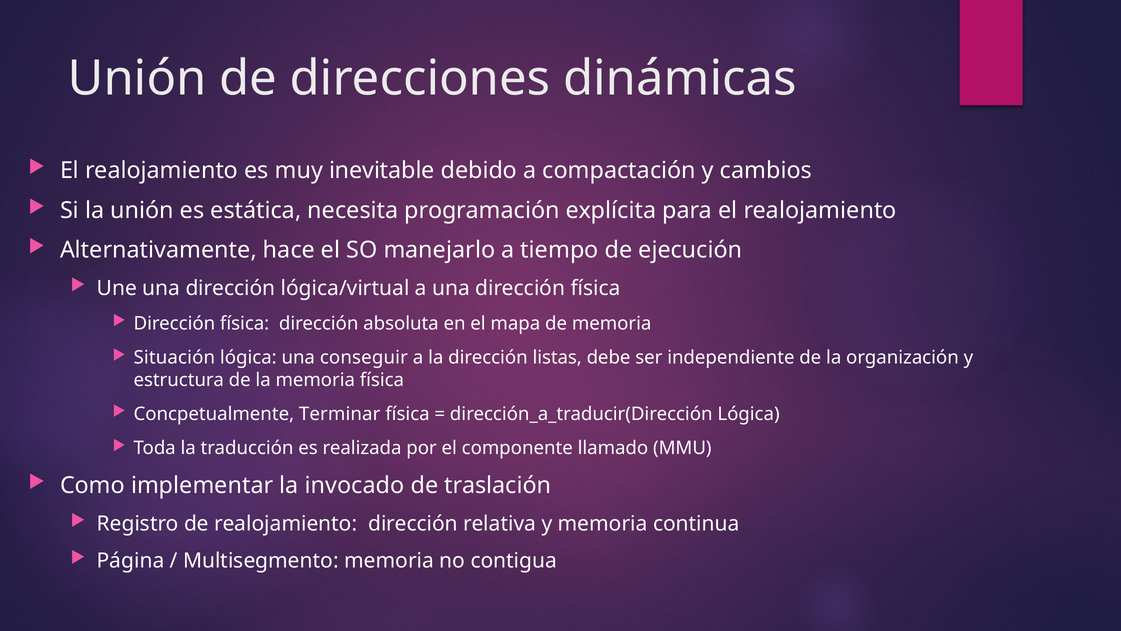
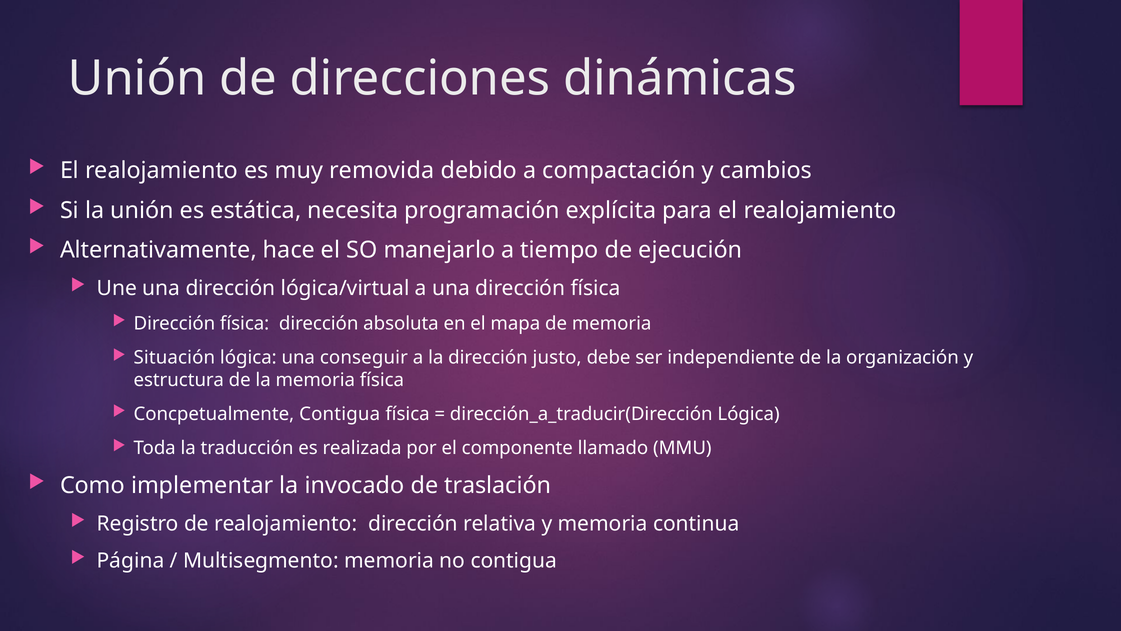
inevitable: inevitable -> removida (382, 170)
listas: listas -> justo (557, 357)
Concpetualmente Terminar: Terminar -> Contigua (340, 414)
